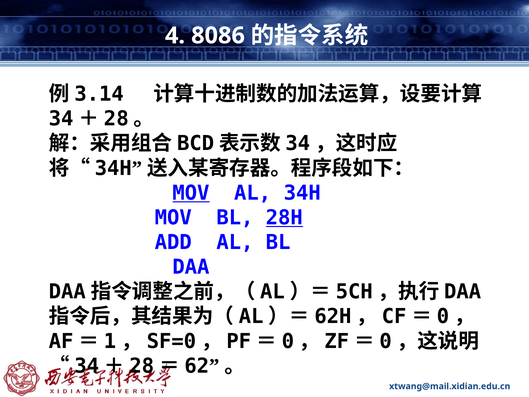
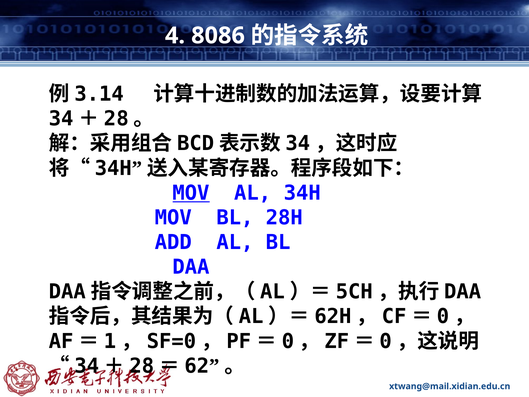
28H underline: present -> none (284, 218)
